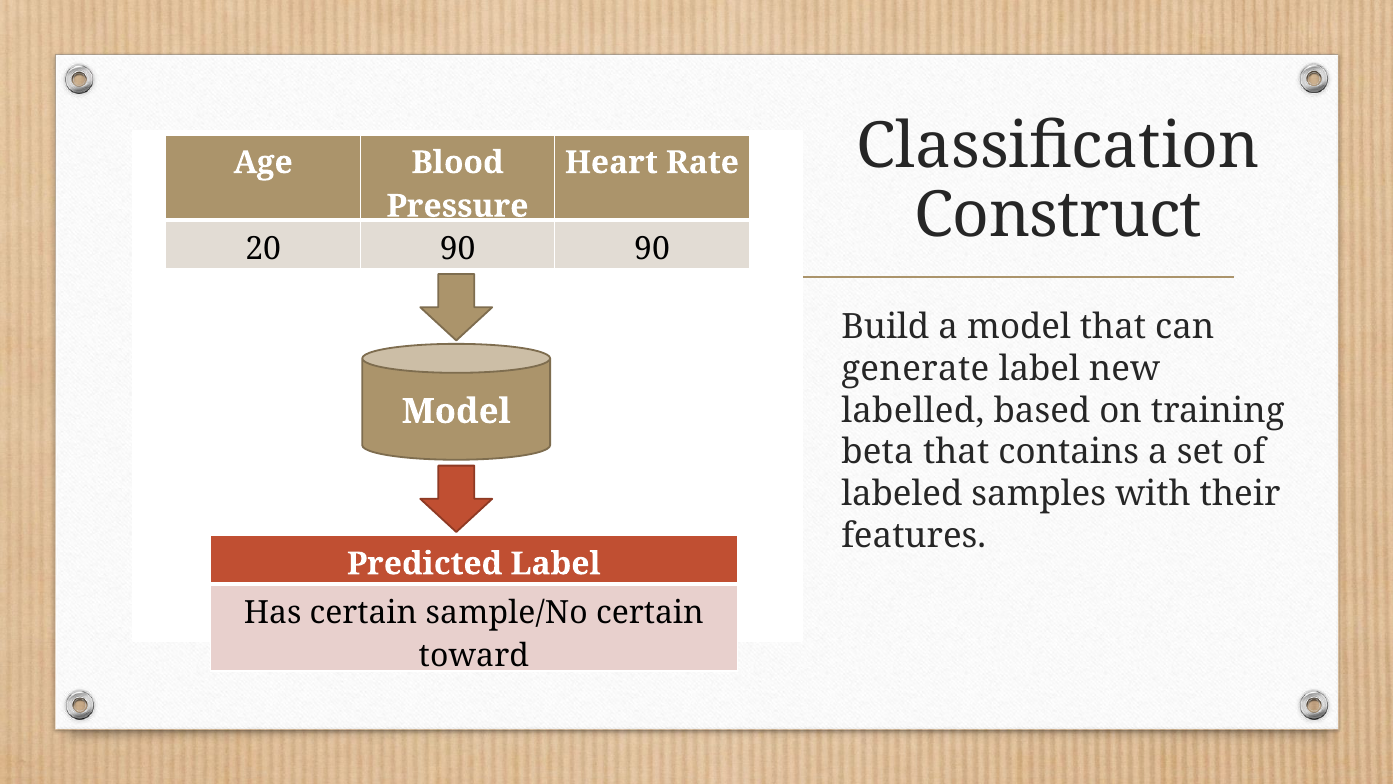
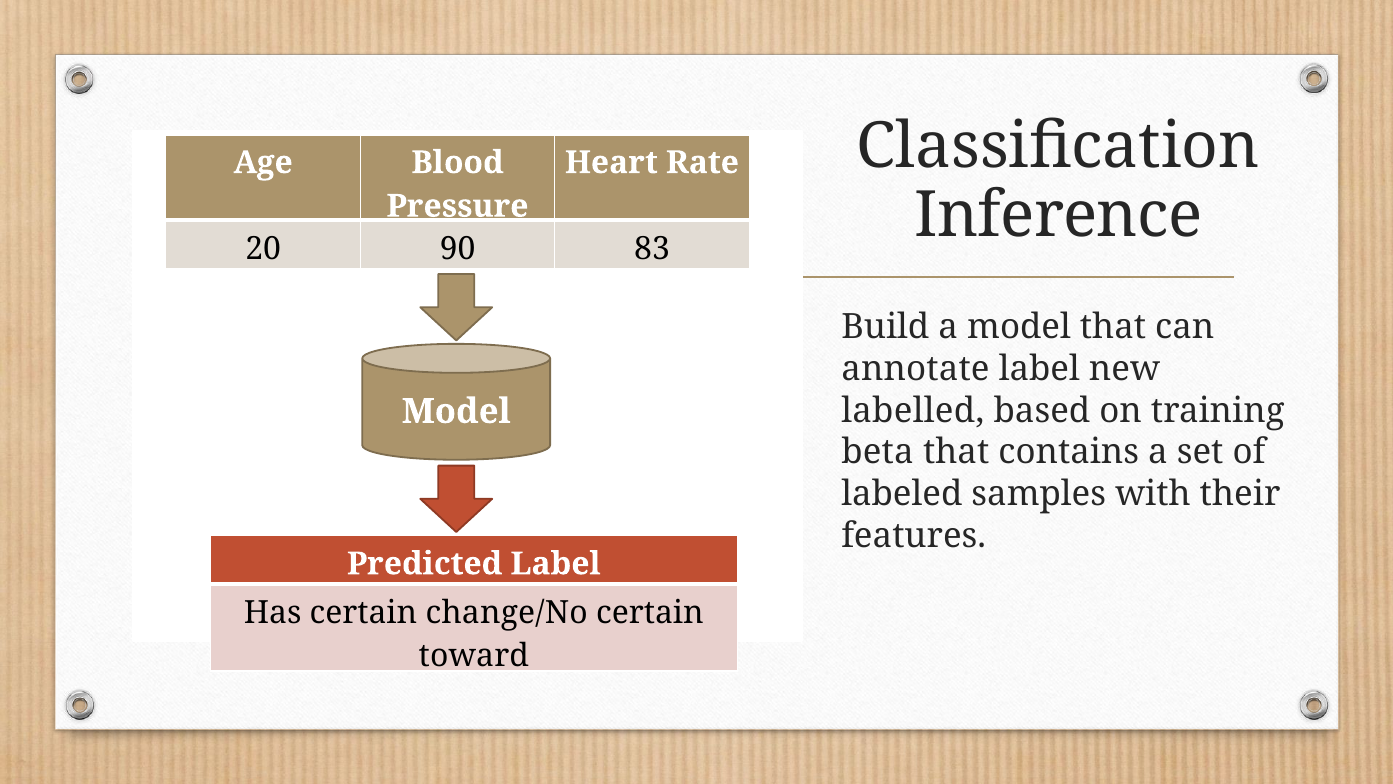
Construct: Construct -> Inference (1058, 215)
90 90: 90 -> 83 (652, 248)
generate: generate -> annotate (915, 368)
sample/No: sample/No -> change/No (507, 612)
